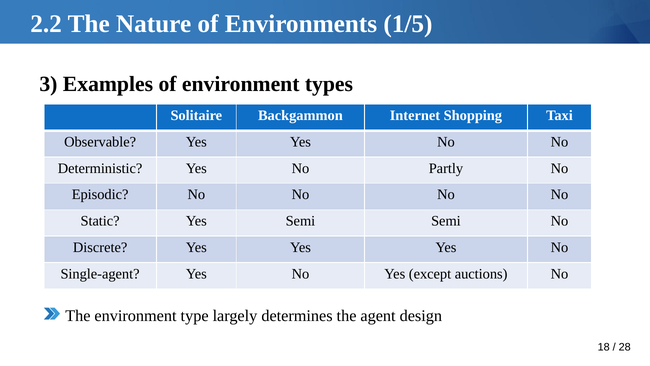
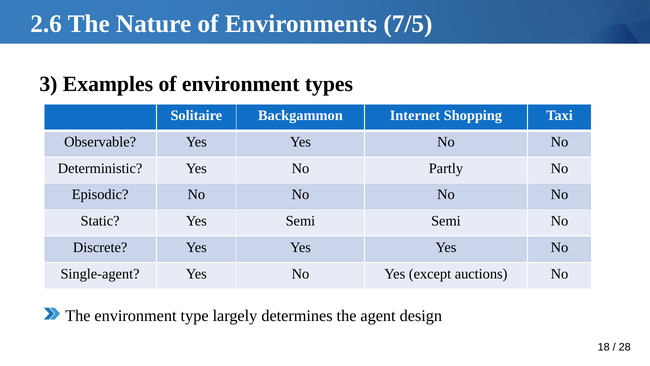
2.2: 2.2 -> 2.6 (46, 24)
1/5: 1/5 -> 7/5 (408, 24)
